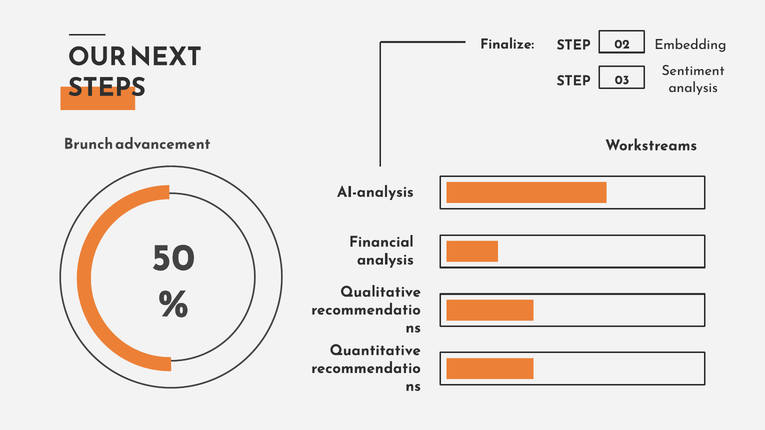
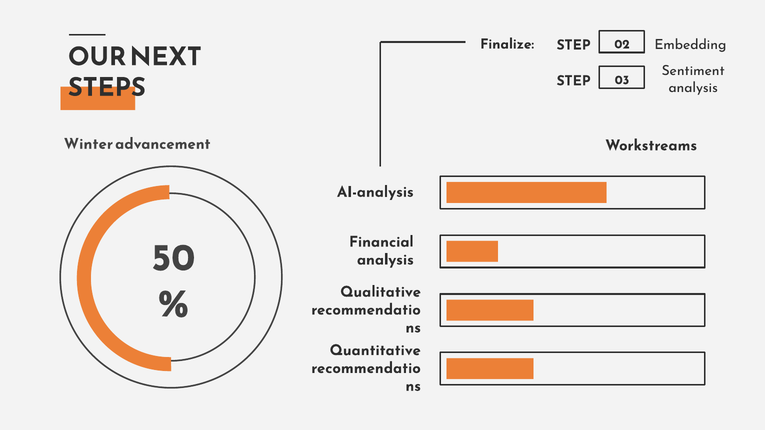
Brunch: Brunch -> Winter (88, 144)
